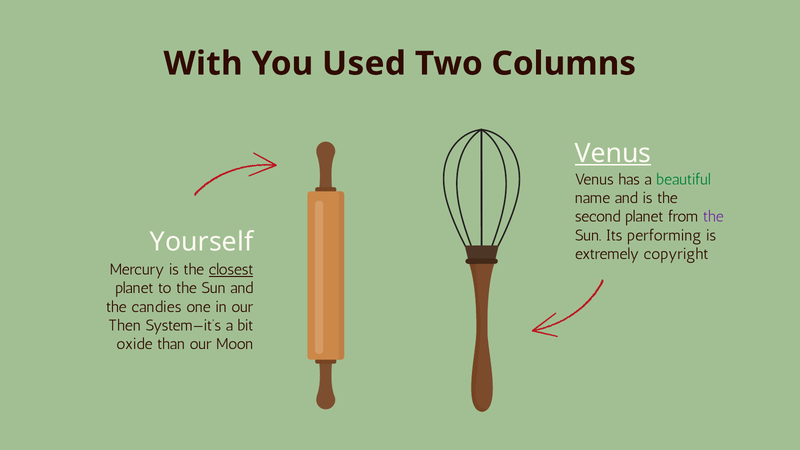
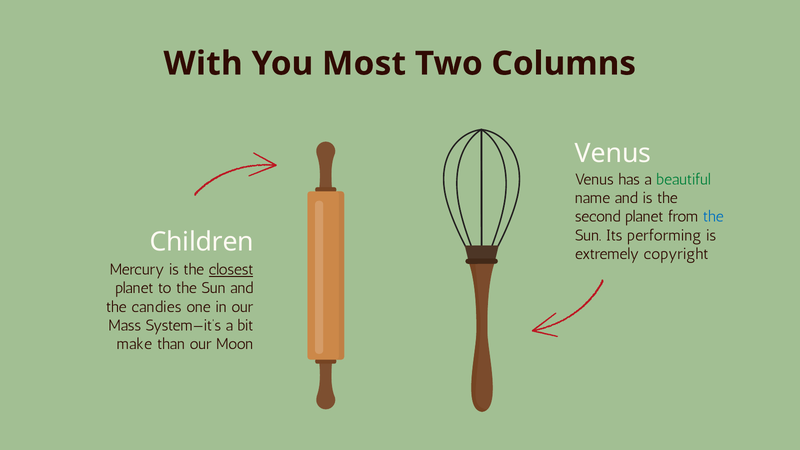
Used: Used -> Most (364, 64)
Venus underline: present -> none (613, 153)
the colour: purple -> blue (713, 217)
Yourself: Yourself -> Children (202, 242)
Then: Then -> Mass (125, 326)
oxide: oxide -> make (134, 344)
